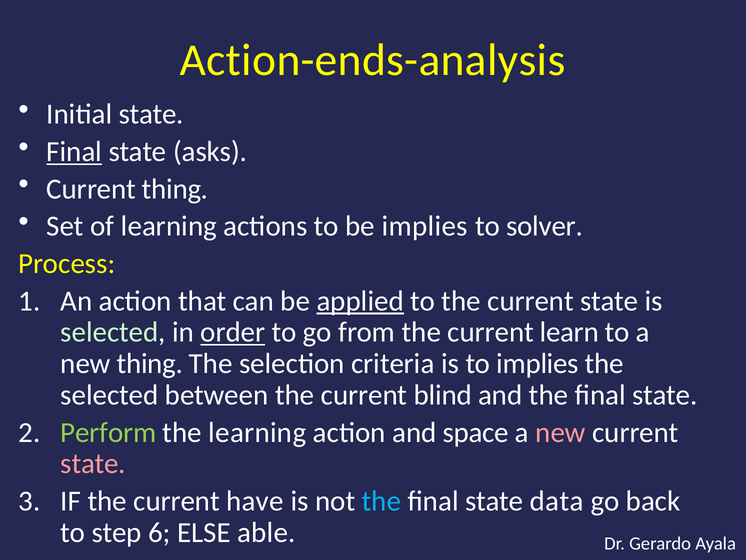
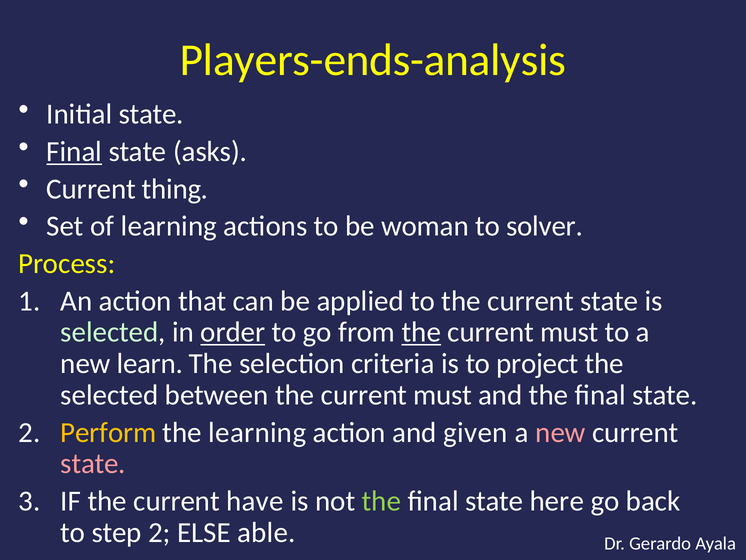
Action-ends-analysis: Action-ends-analysis -> Players-ends-analysis (373, 60)
be implies: implies -> woman (425, 226)
applied underline: present -> none (360, 301)
the underline: none -> present (421, 332)
learn: learn -> must (569, 332)
new thing: thing -> learn (150, 363)
to implies: implies -> project (538, 363)
between the current blind: blind -> must (443, 395)
Perform colour: light green -> yellow (108, 432)
space: space -> given (476, 432)
the colour: light blue -> light green (381, 501)
data: data -> here (557, 501)
step 6: 6 -> 2 (159, 532)
